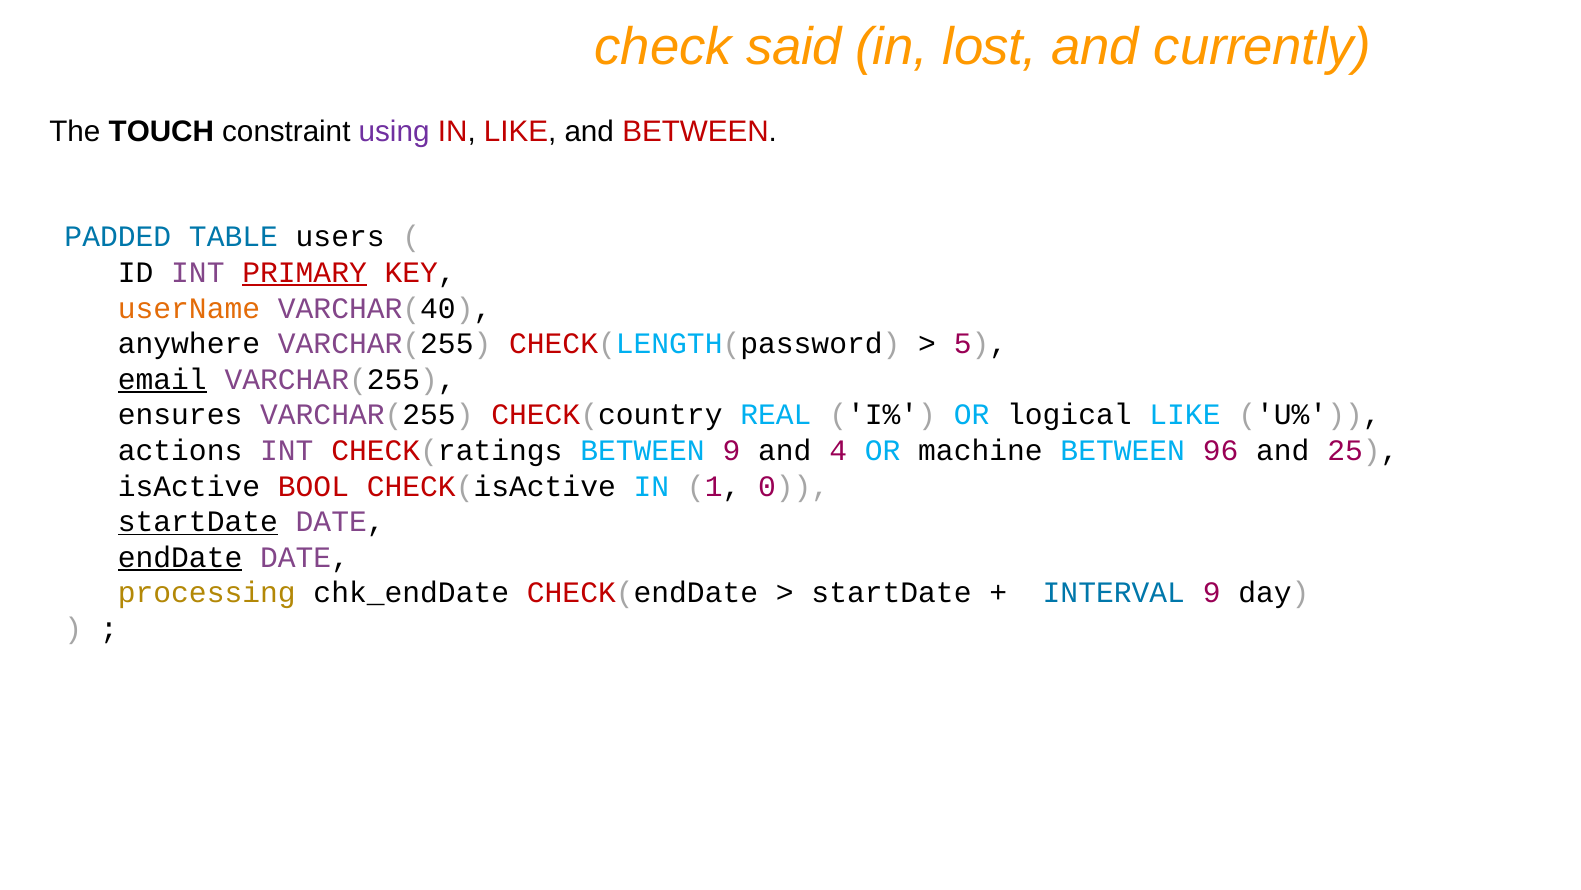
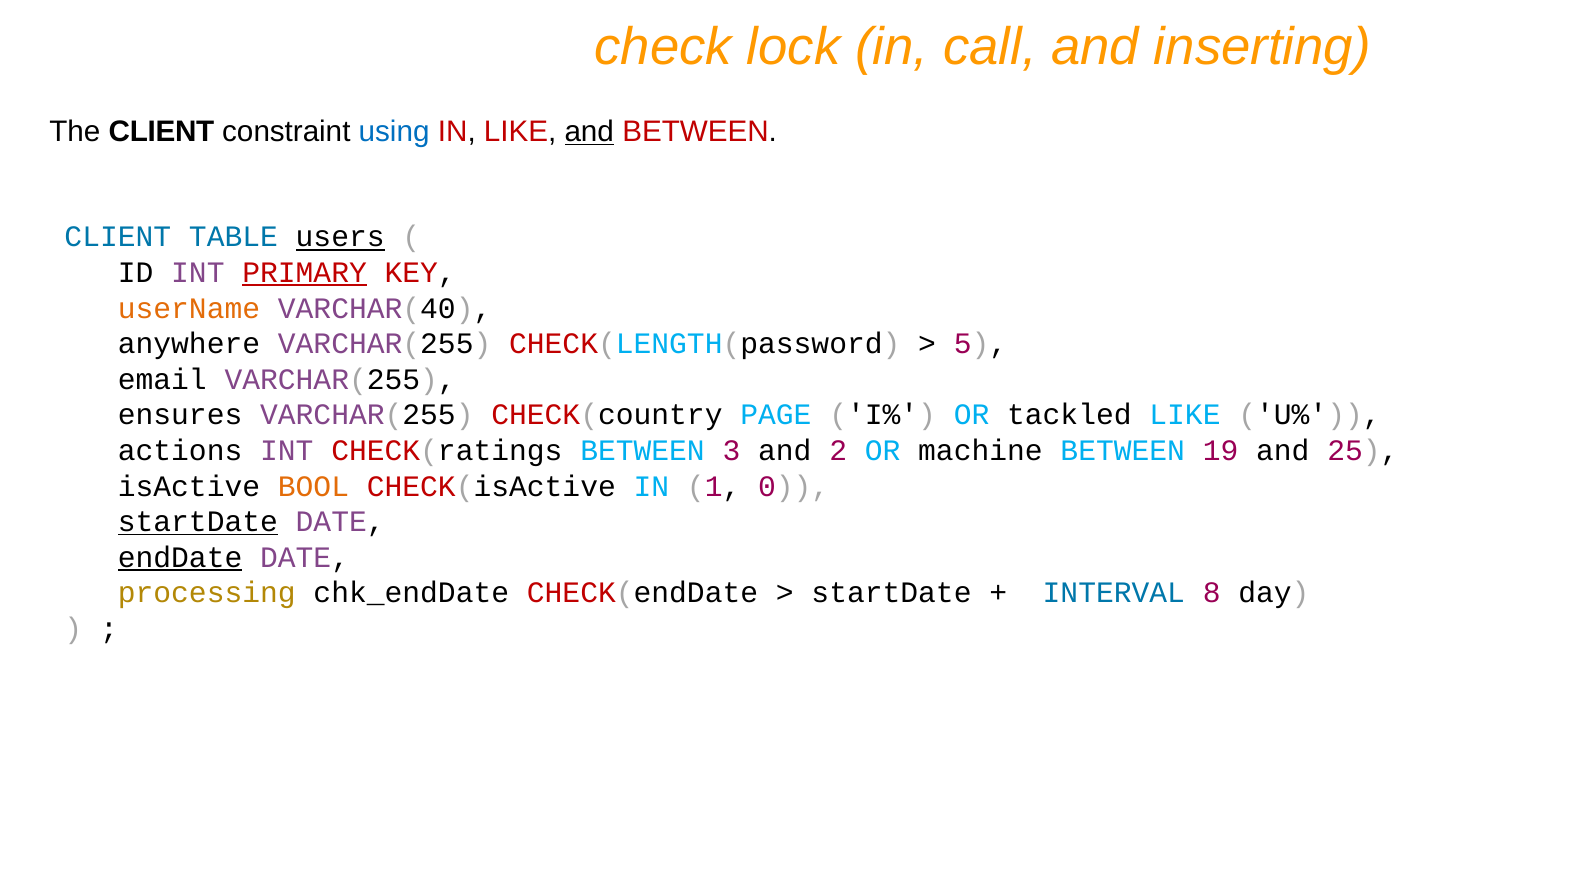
said: said -> lock (794, 47)
lost: lost -> call (990, 47)
currently: currently -> inserting (1262, 47)
The TOUCH: TOUCH -> CLIENT (161, 132)
using colour: purple -> blue (394, 132)
and underline: none -> present (589, 132)
PADDED: PADDED -> CLIENT (118, 237)
users underline: none -> present (340, 237)
email underline: present -> none (162, 379)
REAL: REAL -> PAGE (776, 415)
logical: logical -> tackled (1069, 415)
BETWEEN 9: 9 -> 3 (731, 450)
4: 4 -> 2 (838, 450)
96: 96 -> 19 (1221, 450)
BOOL colour: red -> orange (313, 486)
INTERVAL 9: 9 -> 8 (1212, 593)
